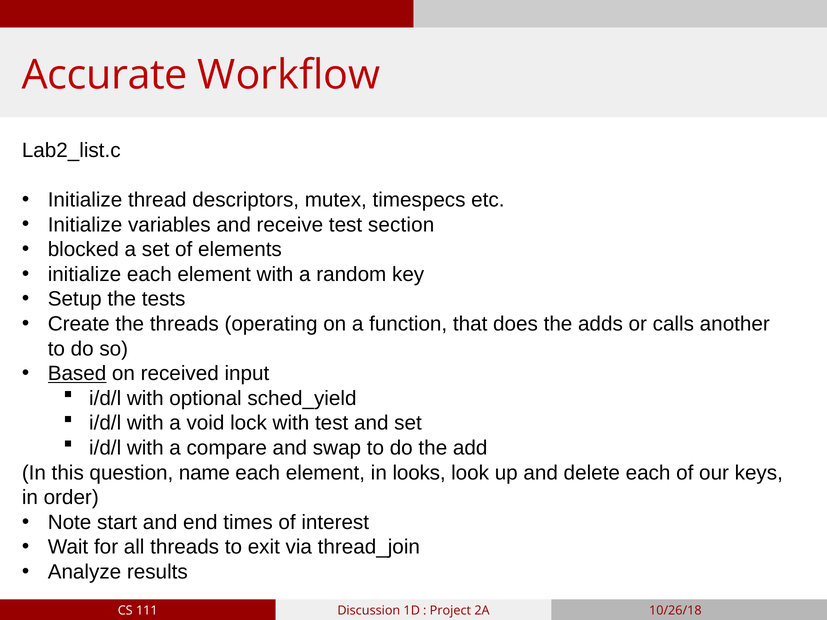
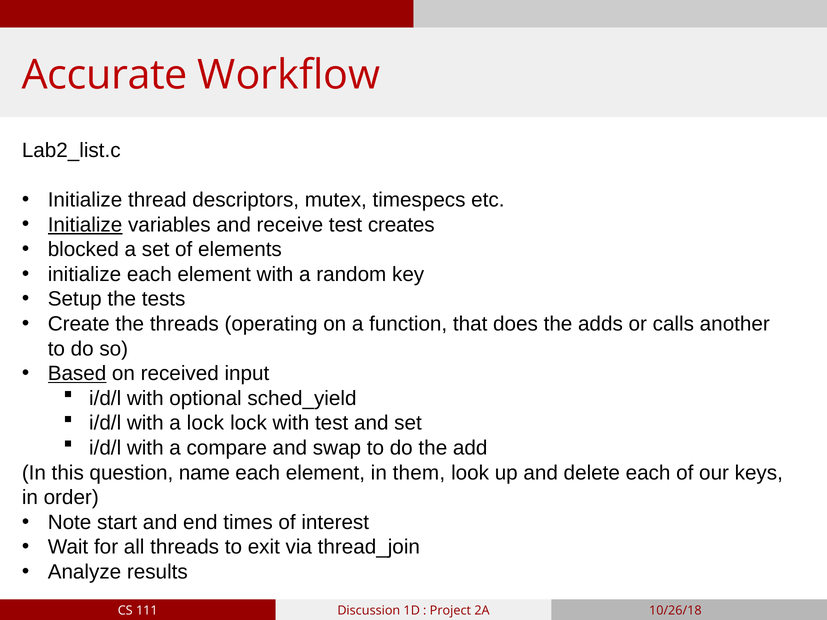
Initialize underline: none -> present (85, 225)
section: section -> creates (401, 225)
a void: void -> lock (205, 423)
looks: looks -> them (419, 473)
